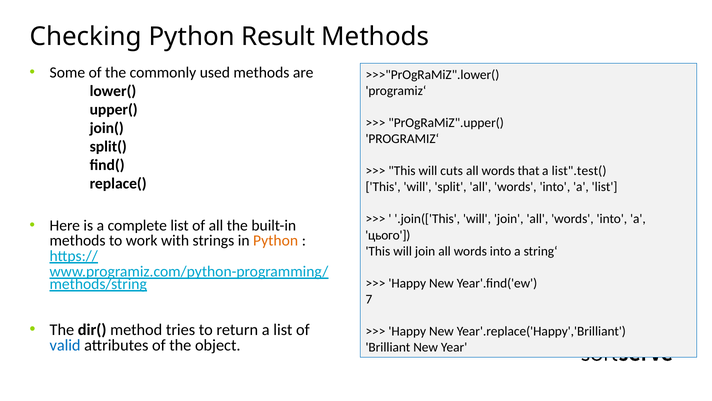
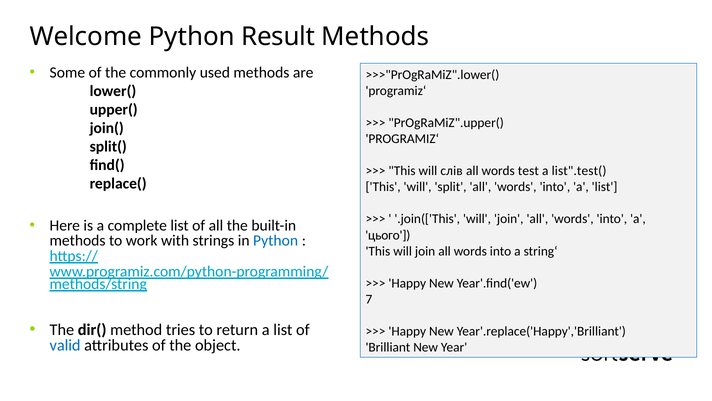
Checking: Checking -> Welcome (86, 37)
cuts: cuts -> слів (452, 171)
that: that -> test (528, 171)
Python colour: orange -> blue (276, 240)
